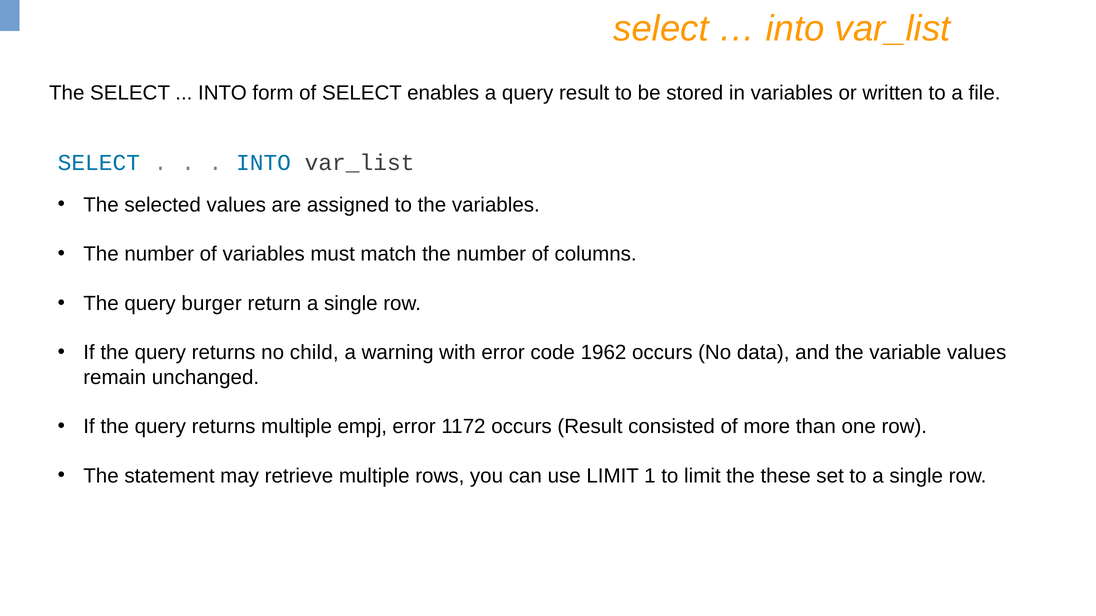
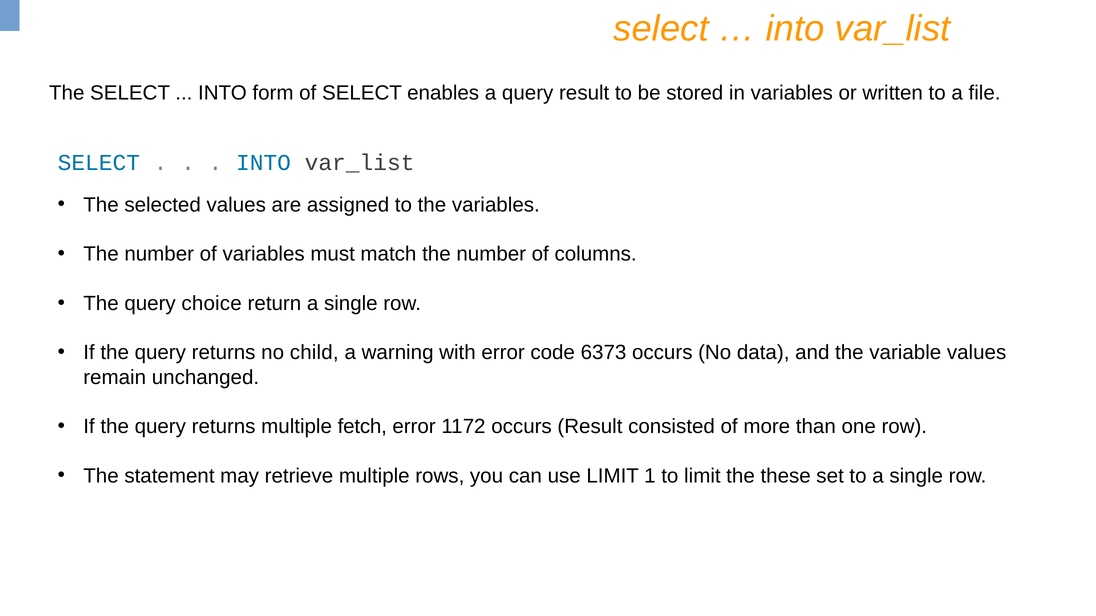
burger: burger -> choice (212, 304)
1962: 1962 -> 6373 (604, 353)
empj: empj -> fetch (362, 427)
